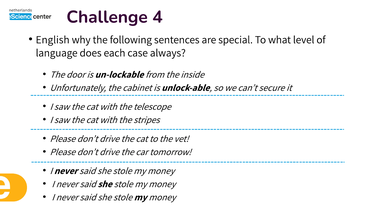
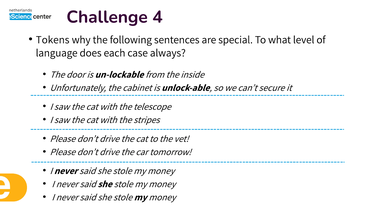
English: English -> Tokens (53, 40)
